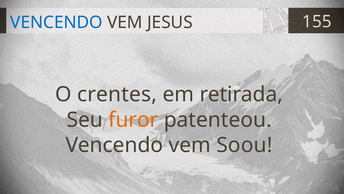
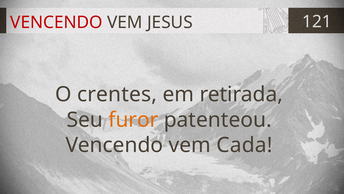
VENCENDO colour: blue -> red (56, 22)
155: 155 -> 121 (317, 22)
Soou: Soou -> Cada (244, 145)
